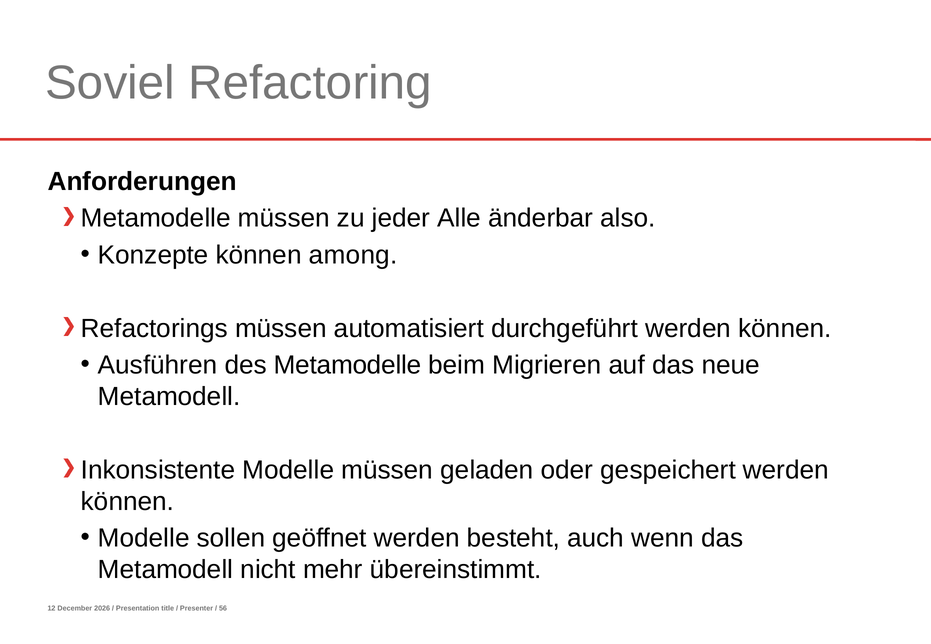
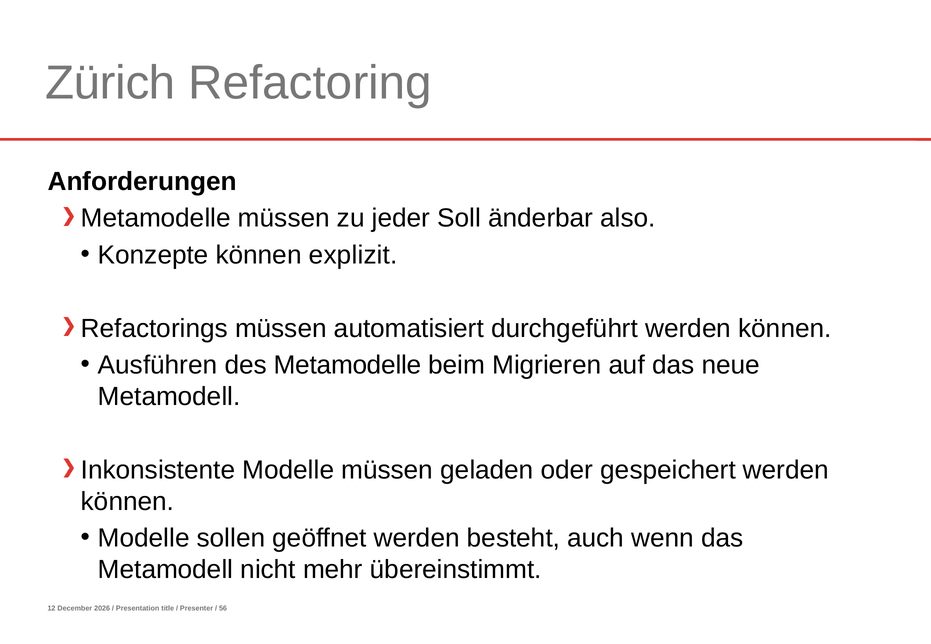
Soviel: Soviel -> Zürich (110, 83)
Alle: Alle -> Soll (459, 218)
among: among -> explizit (353, 255)
